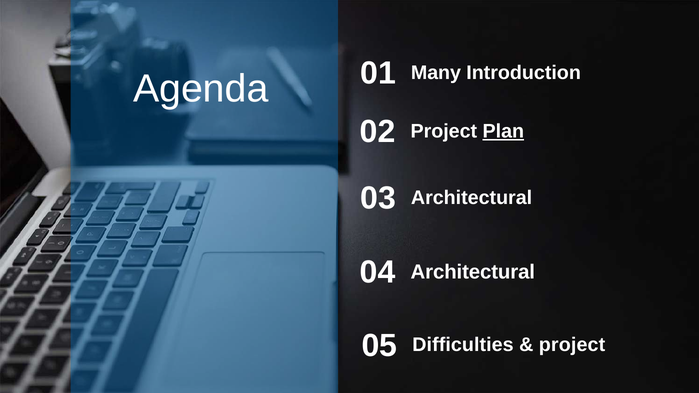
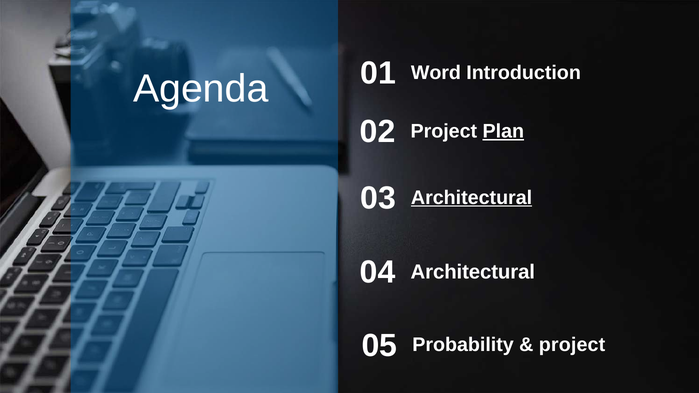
Many: Many -> Word (436, 73)
Architectural underline: none -> present (472, 198)
Difficulties: Difficulties -> Probability (463, 345)
